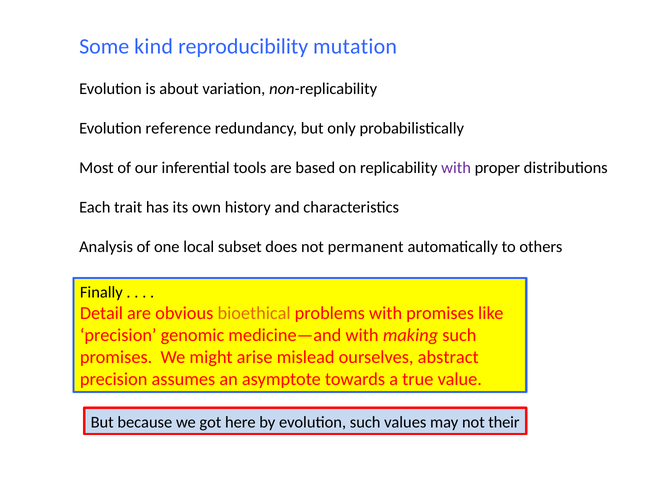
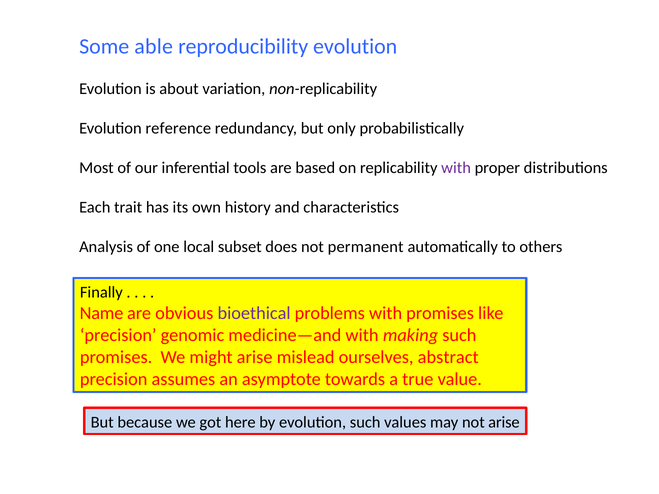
kind: kind -> able (154, 46)
reproducibility mutation: mutation -> evolution (355, 46)
Detail: Detail -> Name (102, 313)
bioethical colour: orange -> purple (254, 313)
not their: their -> arise (504, 422)
